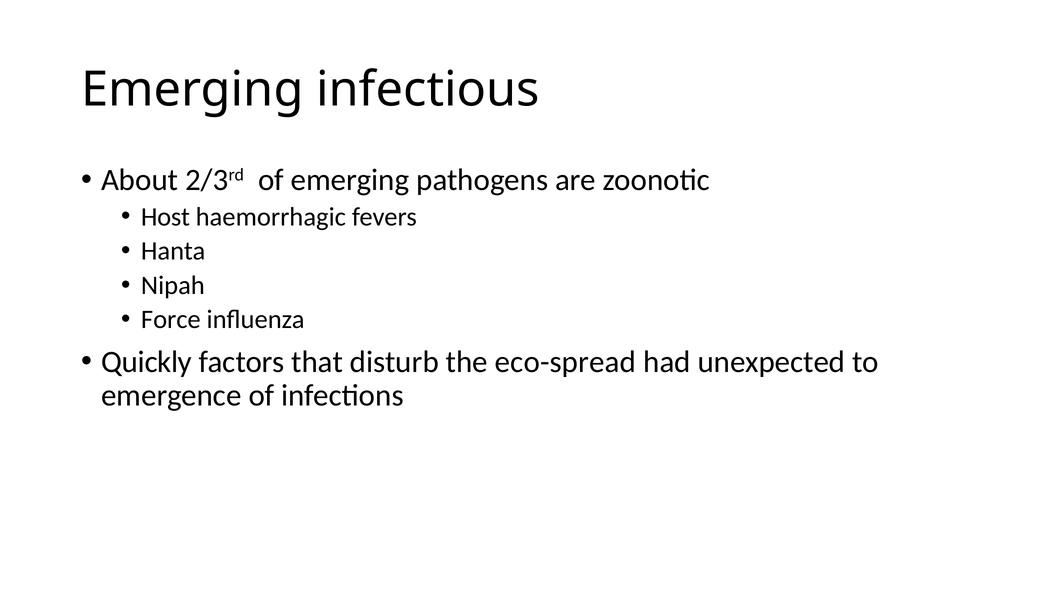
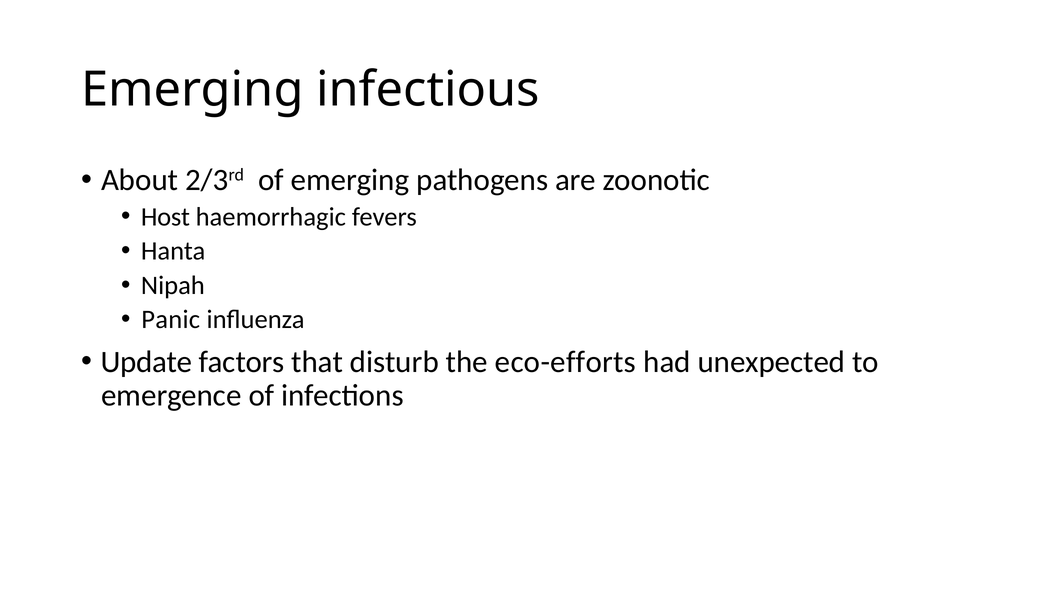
Force: Force -> Panic (171, 319)
Quickly: Quickly -> Update (147, 361)
eco-spread: eco-spread -> eco-efforts (565, 361)
